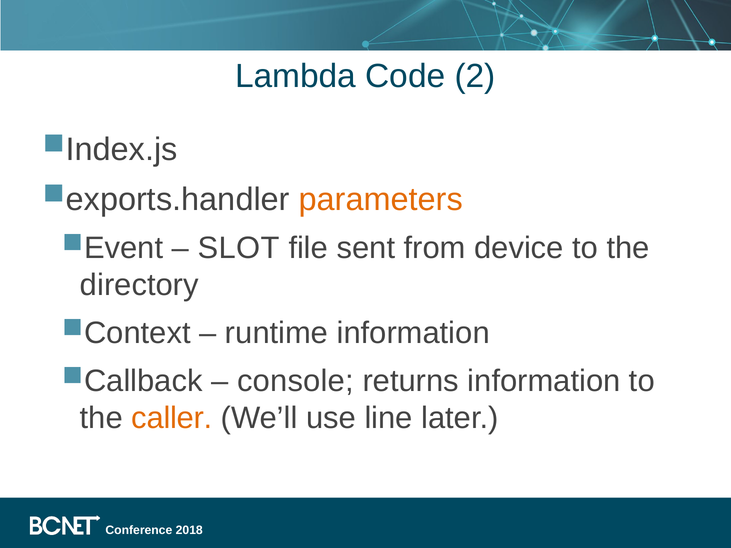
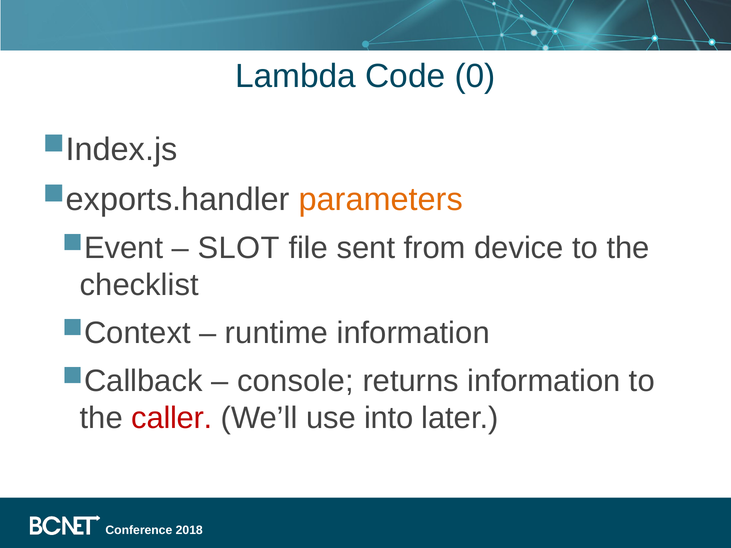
2: 2 -> 0 (475, 76)
directory: directory -> checklist (139, 285)
caller colour: orange -> red (172, 418)
line: line -> into (389, 418)
